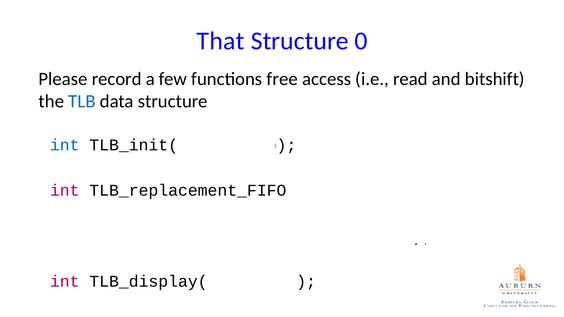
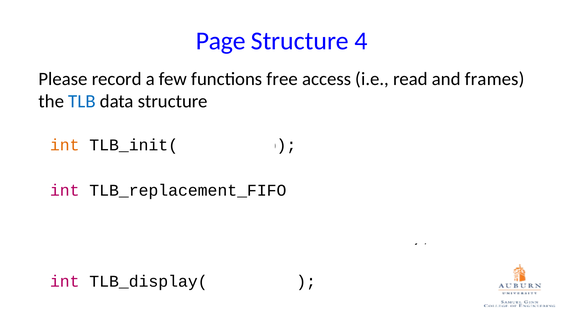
That: That -> Page (221, 41)
0: 0 -> 4 (361, 41)
bitshift: bitshift -> frames (495, 79)
int colour: blue -> orange (65, 145)
